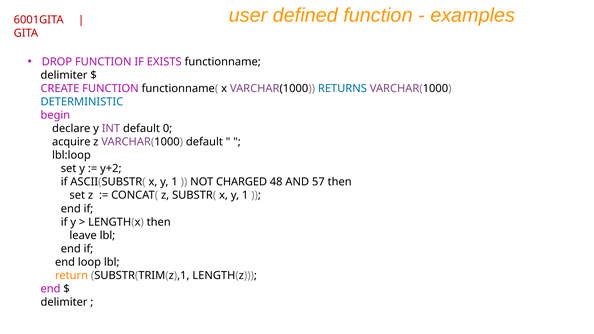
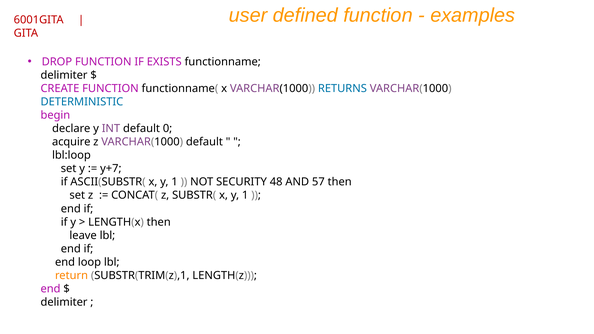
y+2: y+2 -> y+7 (111, 169)
CHARGED: CHARGED -> SECURITY (241, 182)
